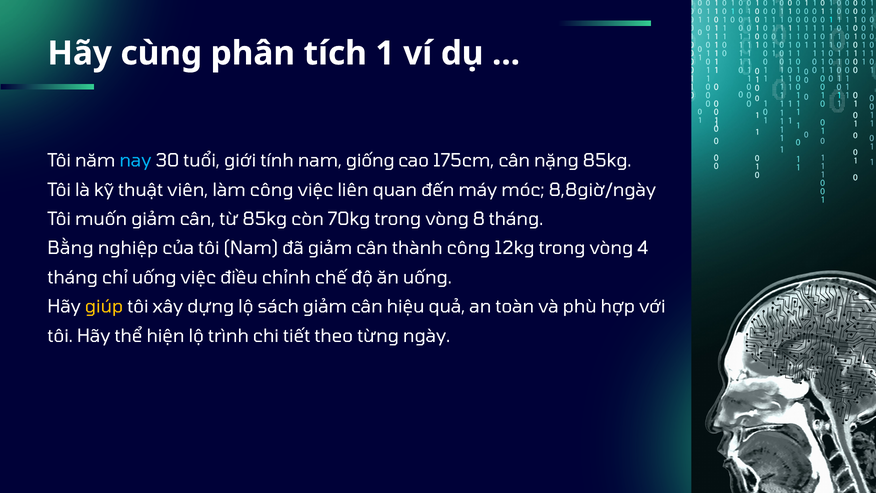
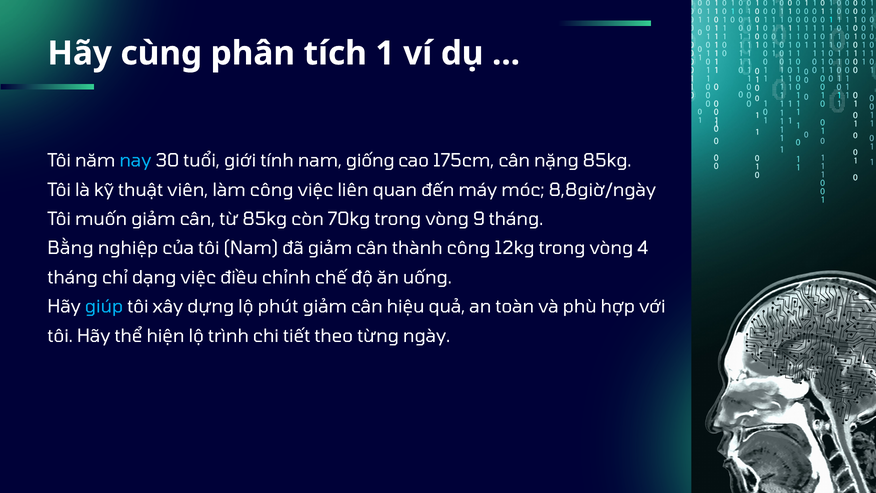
8: 8 -> 9 (479, 219)
chỉ uống: uống -> dạng (154, 277)
giúp colour: yellow -> light blue (104, 307)
sách: sách -> phút (278, 307)
